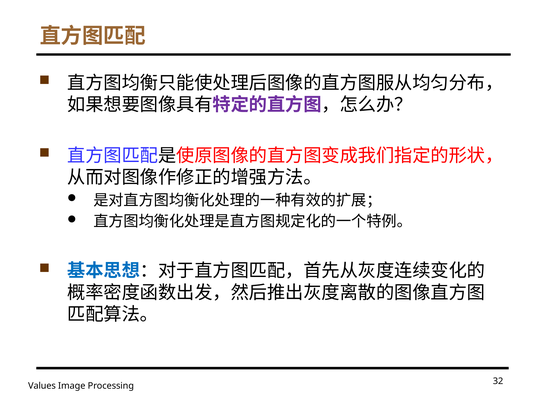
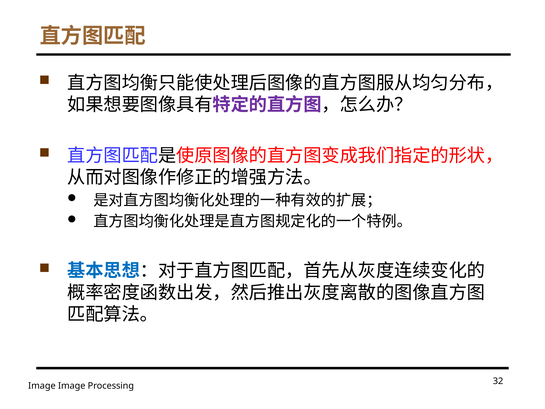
Values: Values -> Image (42, 386)
